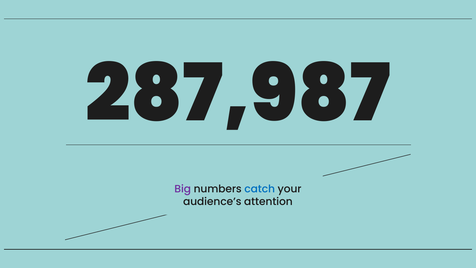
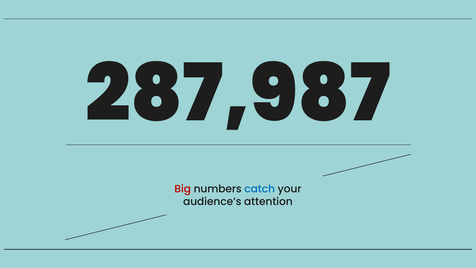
Big colour: purple -> red (183, 189)
